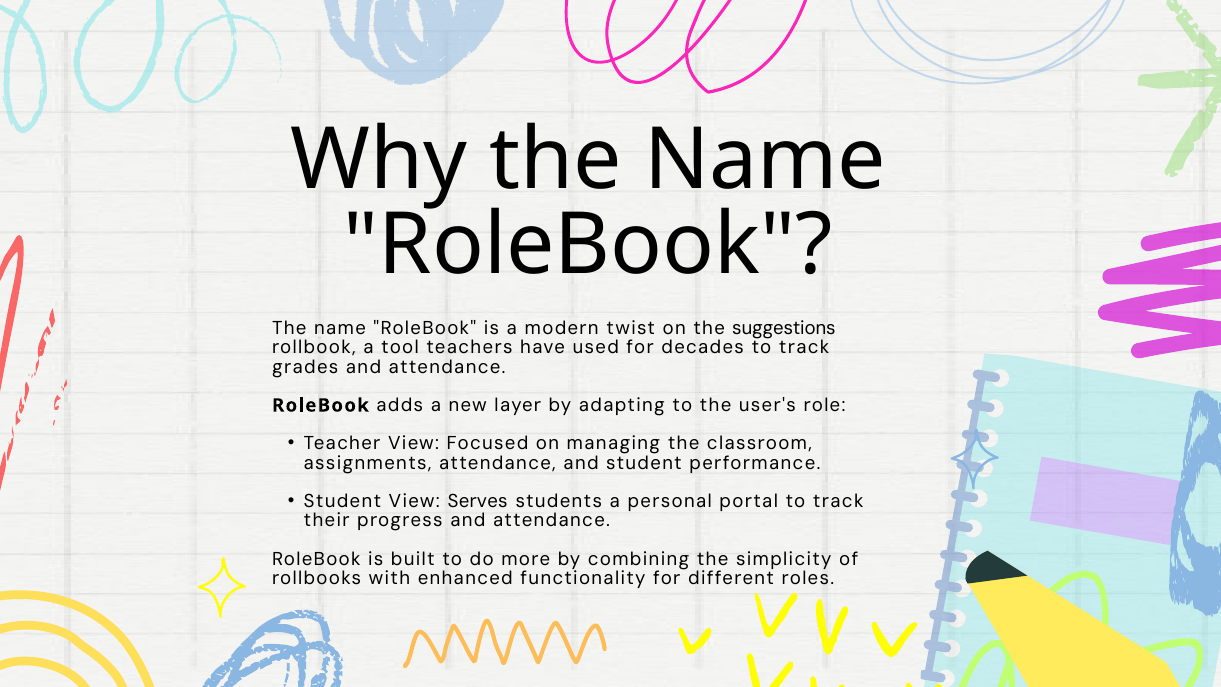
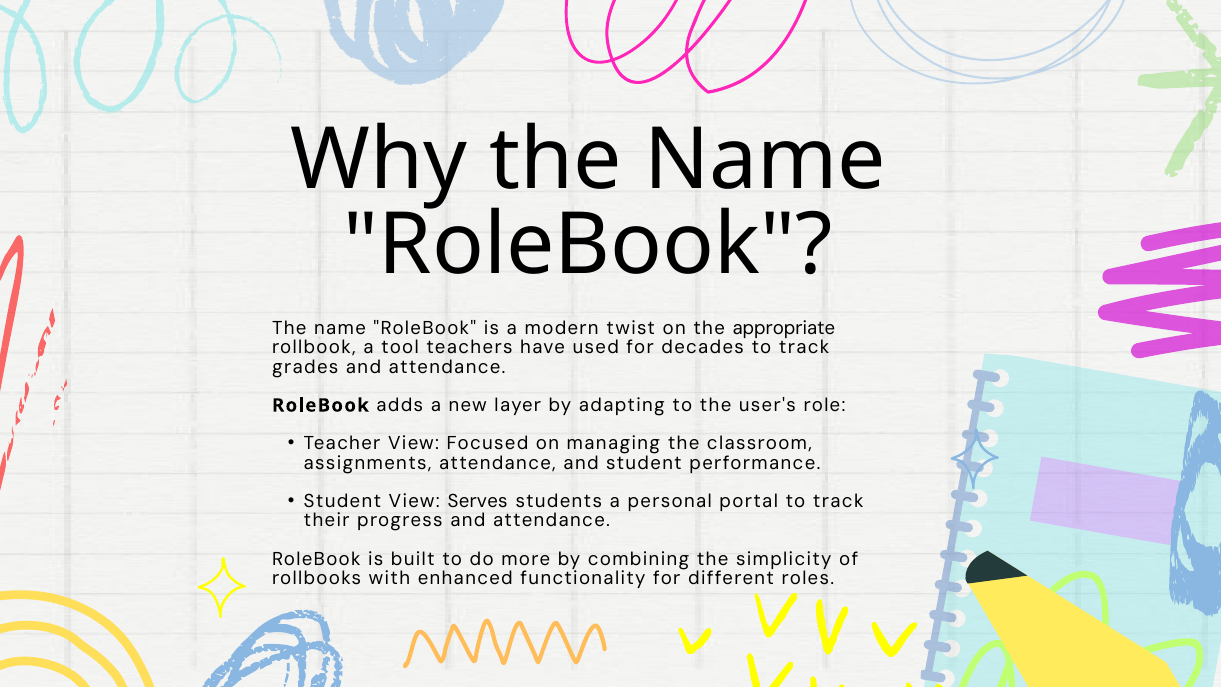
suggestions: suggestions -> appropriate (784, 328)
